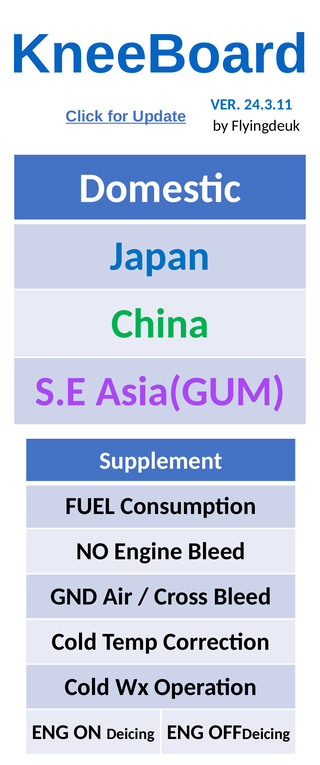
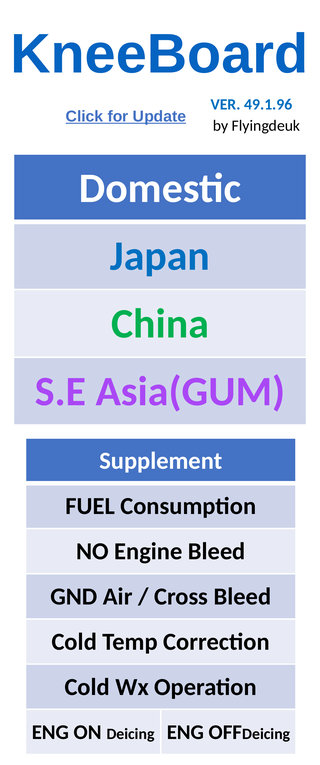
24.3.11: 24.3.11 -> 49.1.96 (268, 105)
